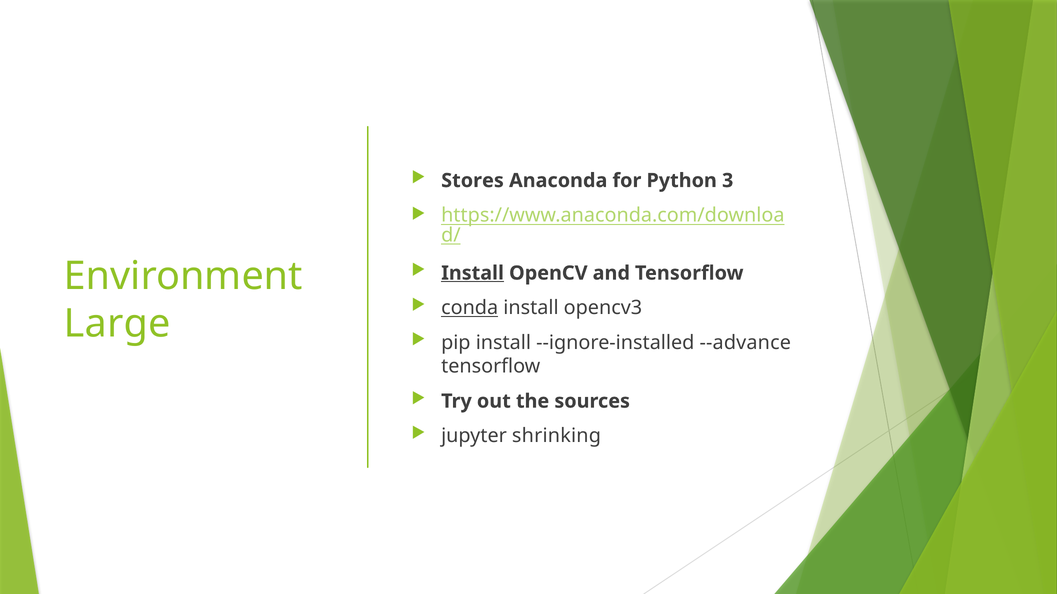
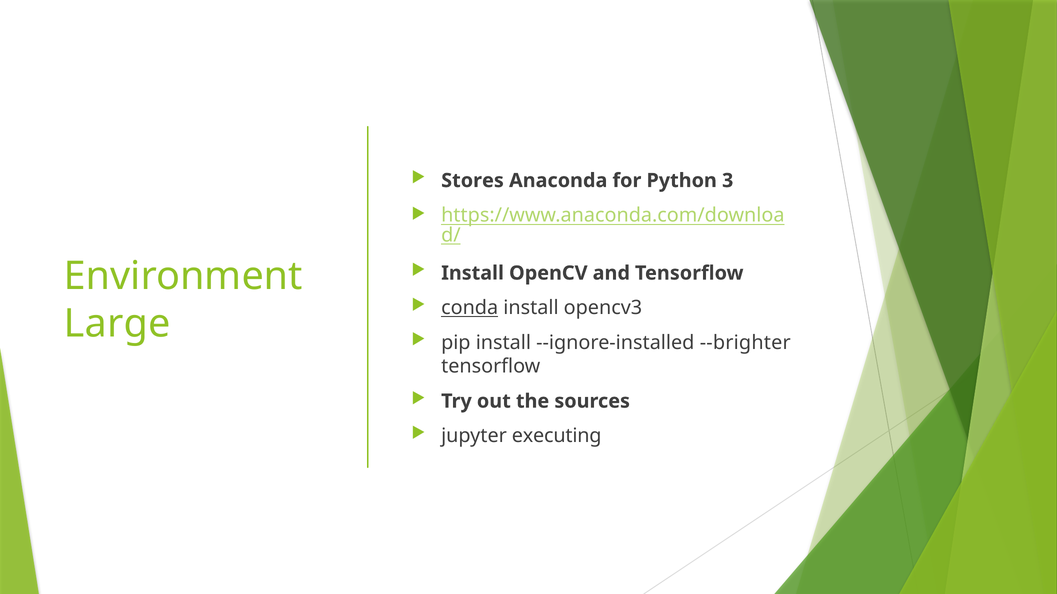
Install underline: present -> none (473, 273)
--advance: --advance -> --brighter (745, 343)
shrinking: shrinking -> executing (557, 436)
